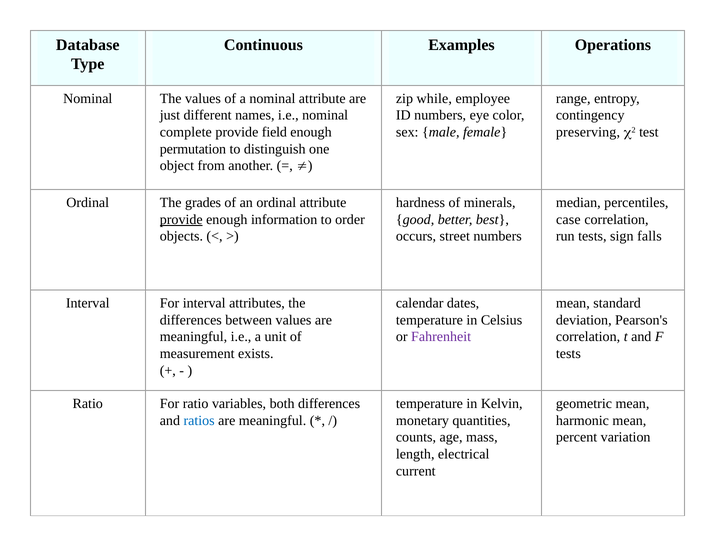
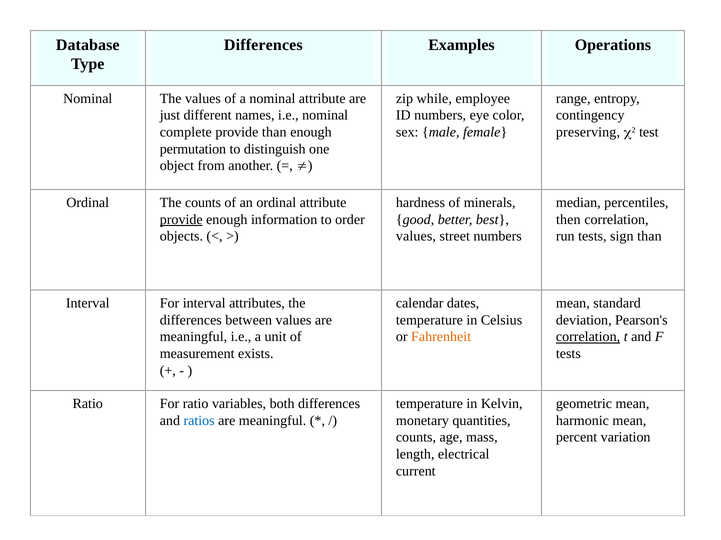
Continuous: Continuous -> Differences (263, 45)
provide field: field -> than (274, 132)
The grades: grades -> counts (203, 203)
case: case -> then (568, 220)
occurs: occurs -> values (416, 237)
sign falls: falls -> than (649, 237)
Fahrenheit colour: purple -> orange (441, 337)
correlation underline: none -> present (588, 337)
